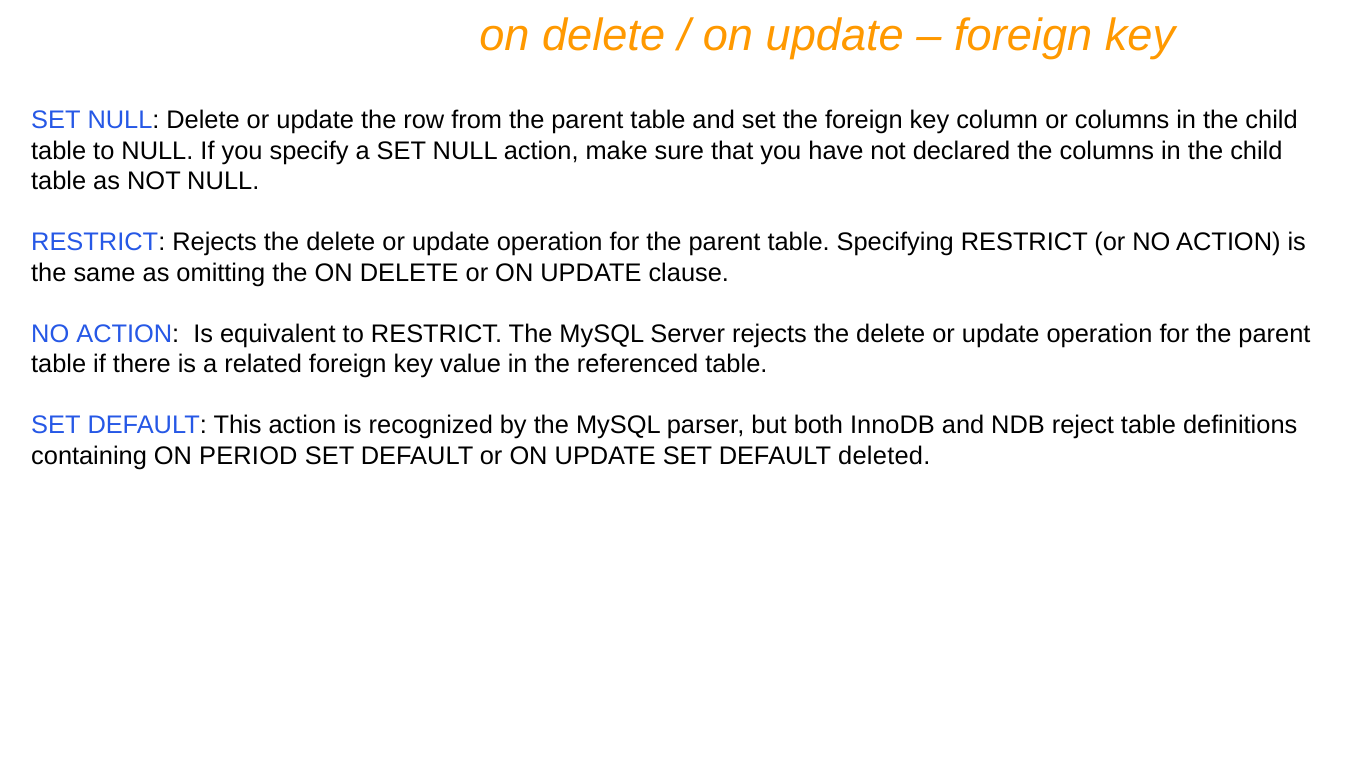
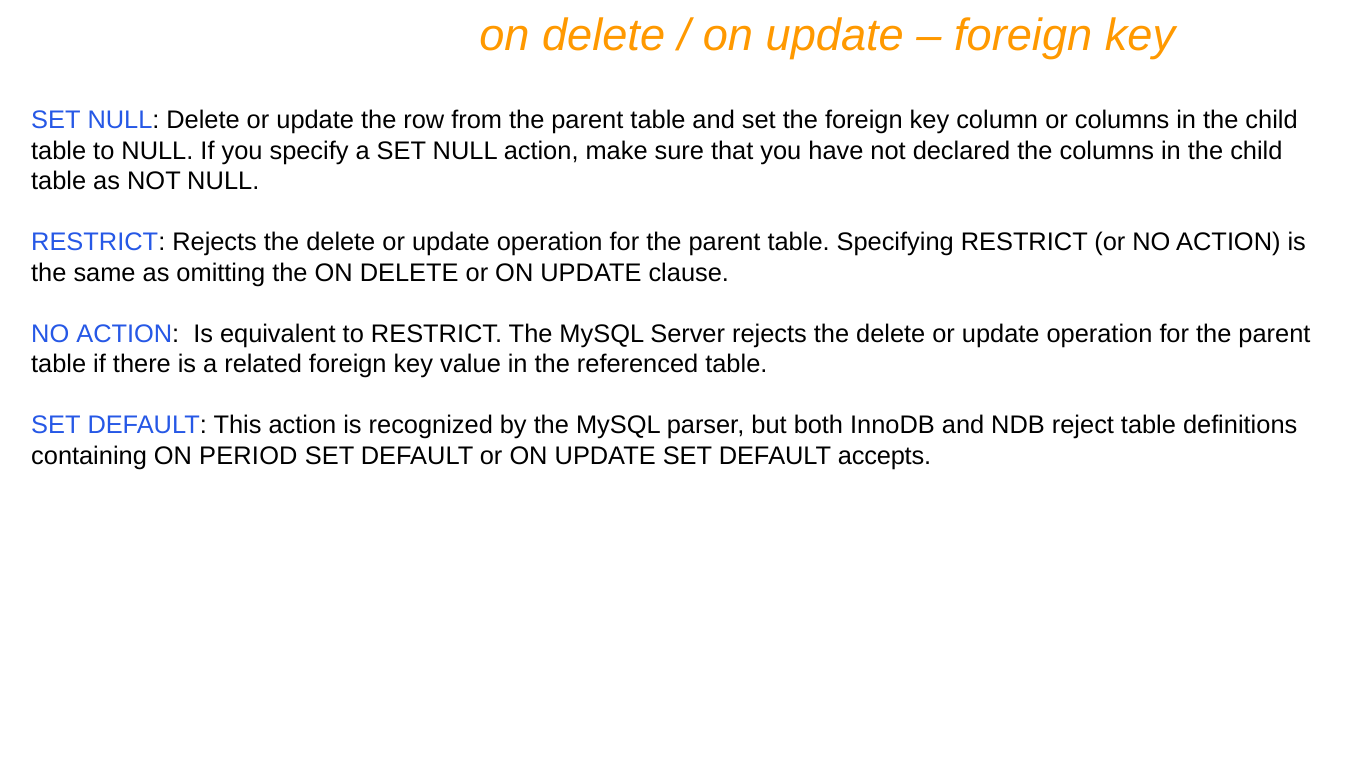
deleted: deleted -> accepts (885, 456)
